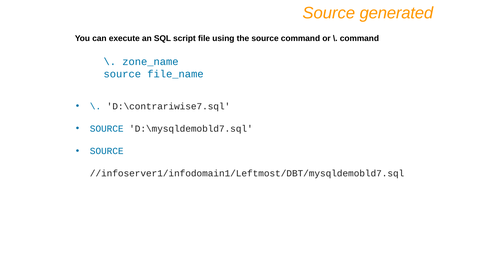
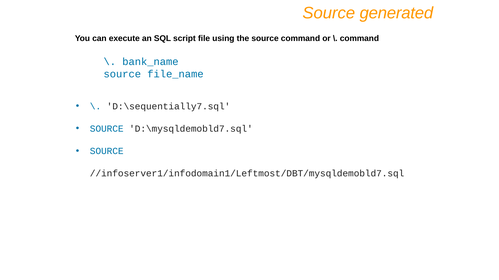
zone_name: zone_name -> bank_name (150, 62)
D:\contrariwise7.sql: D:\contrariwise7.sql -> D:\sequentially7.sql (168, 107)
